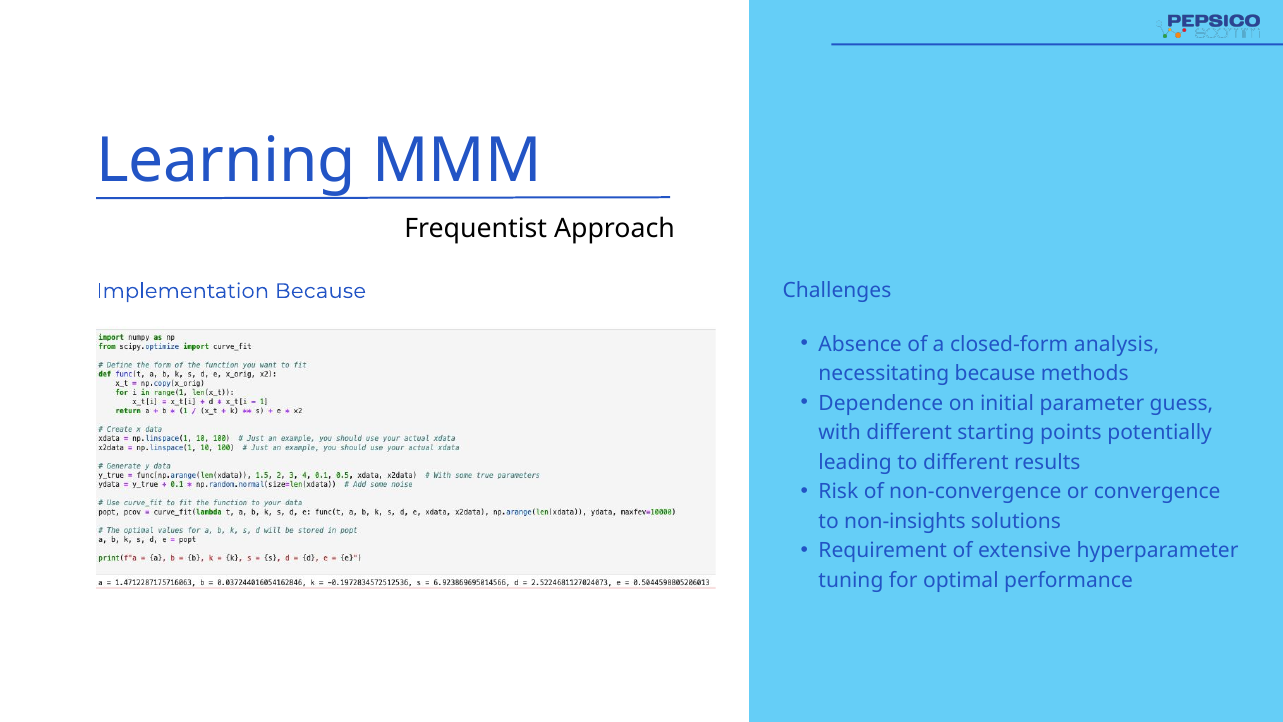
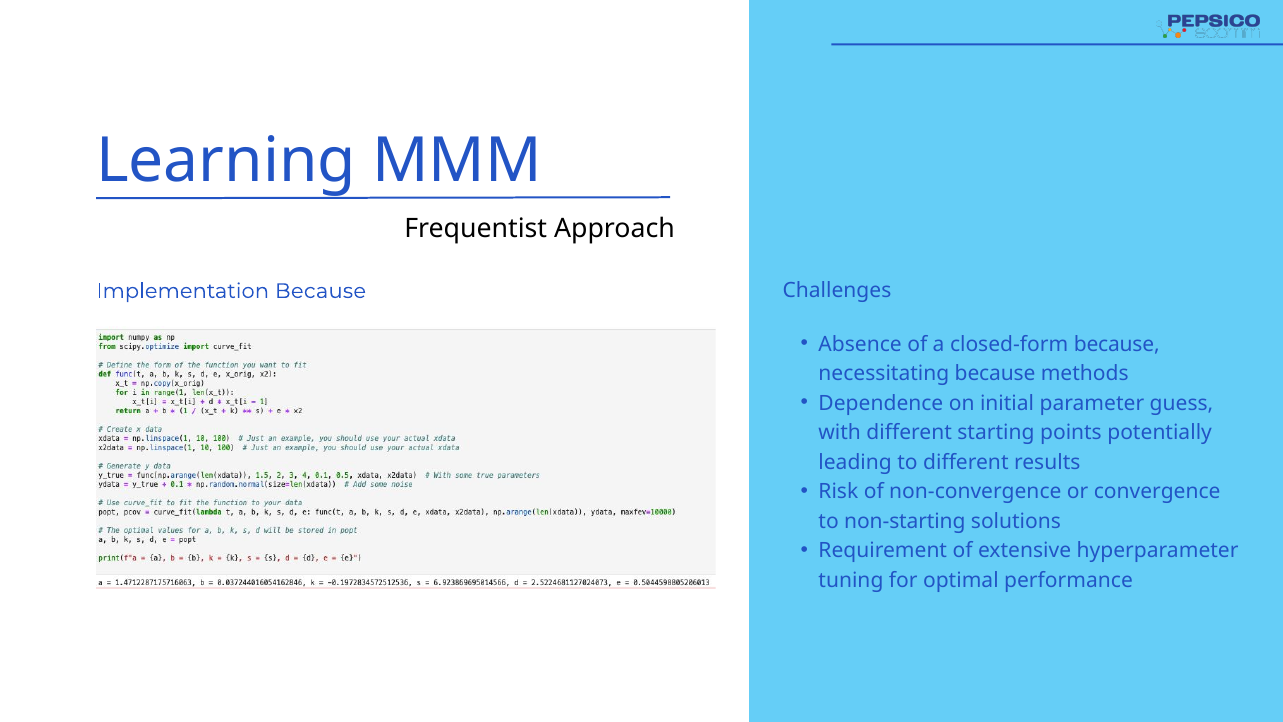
closed-form analysis: analysis -> because (1117, 344)
non-insights: non-insights -> non-starting (905, 521)
